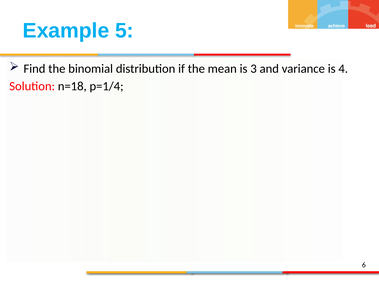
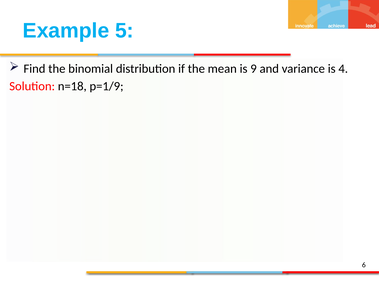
3: 3 -> 9 (254, 69)
p=1/4: p=1/4 -> p=1/9 (107, 86)
